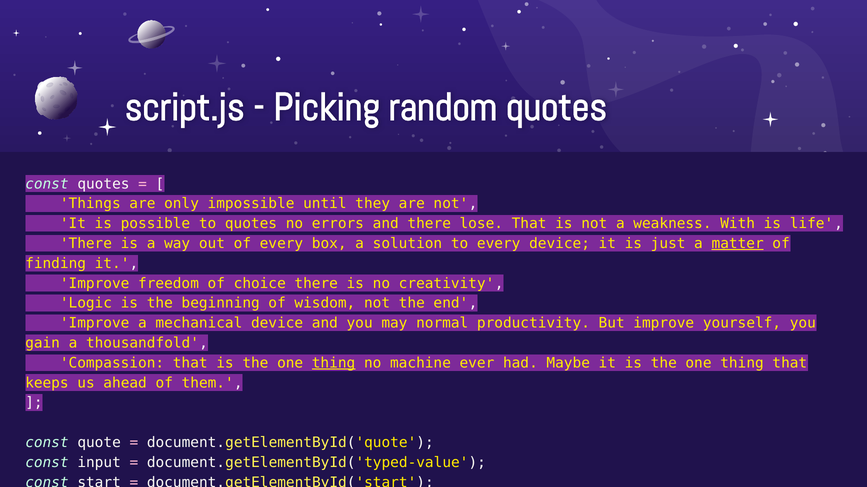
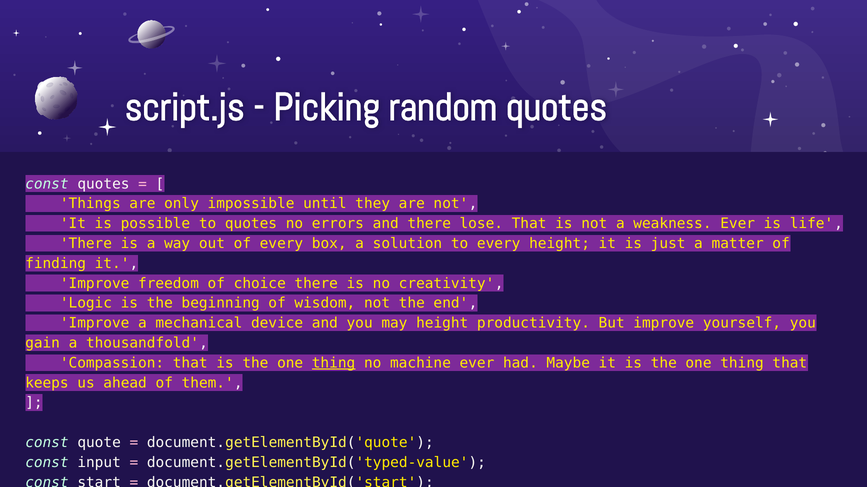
weakness With: With -> Ever (738, 224)
every device: device -> height (560, 244)
matter underline: present -> none (738, 244)
may normal: normal -> height (442, 324)
